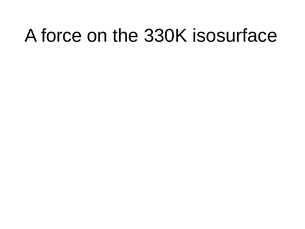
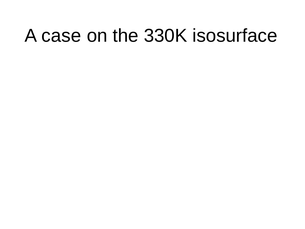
force: force -> case (61, 36)
